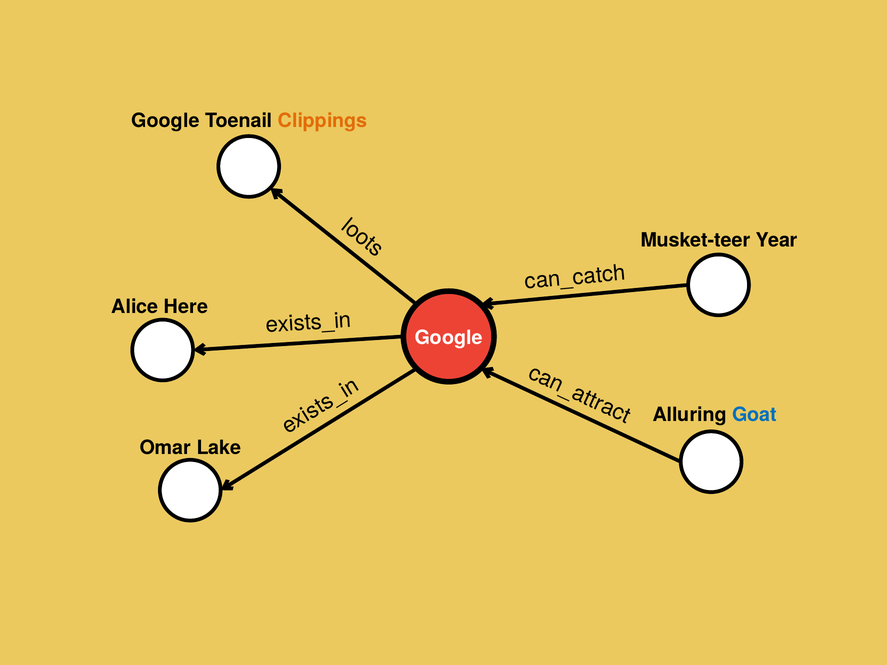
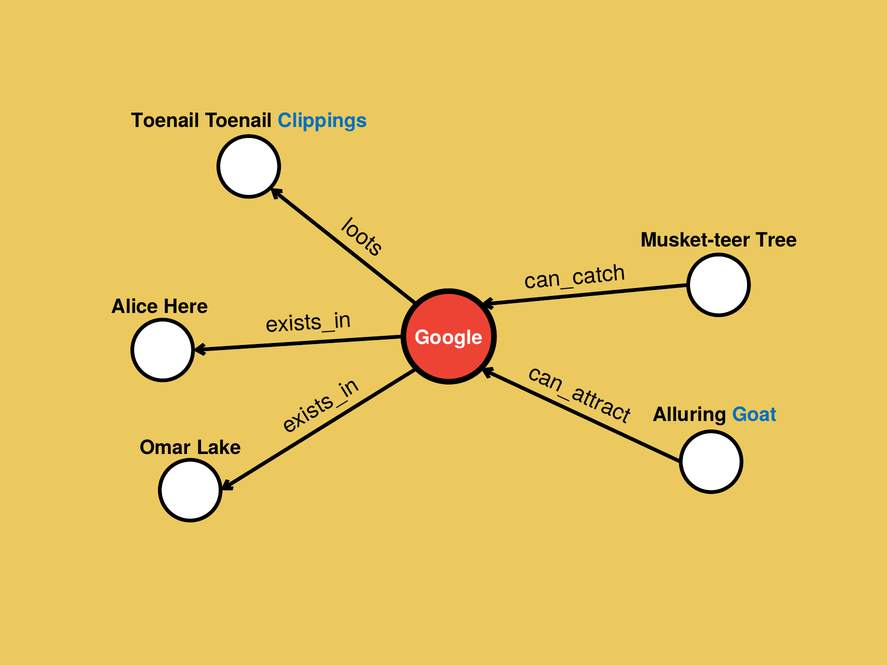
Google: Google -> Toenail (166, 121)
Clippings colour: orange -> blue (323, 121)
Year: Year -> Tree (777, 240)
